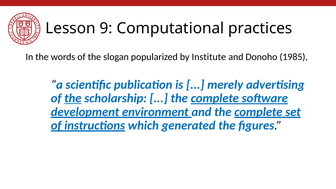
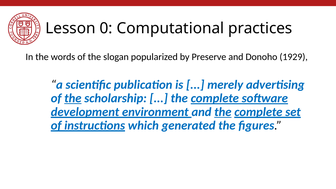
9: 9 -> 0 (106, 28)
Institute: Institute -> Preserve (209, 57)
1985: 1985 -> 1929 (294, 57)
the underline: none -> present (223, 112)
